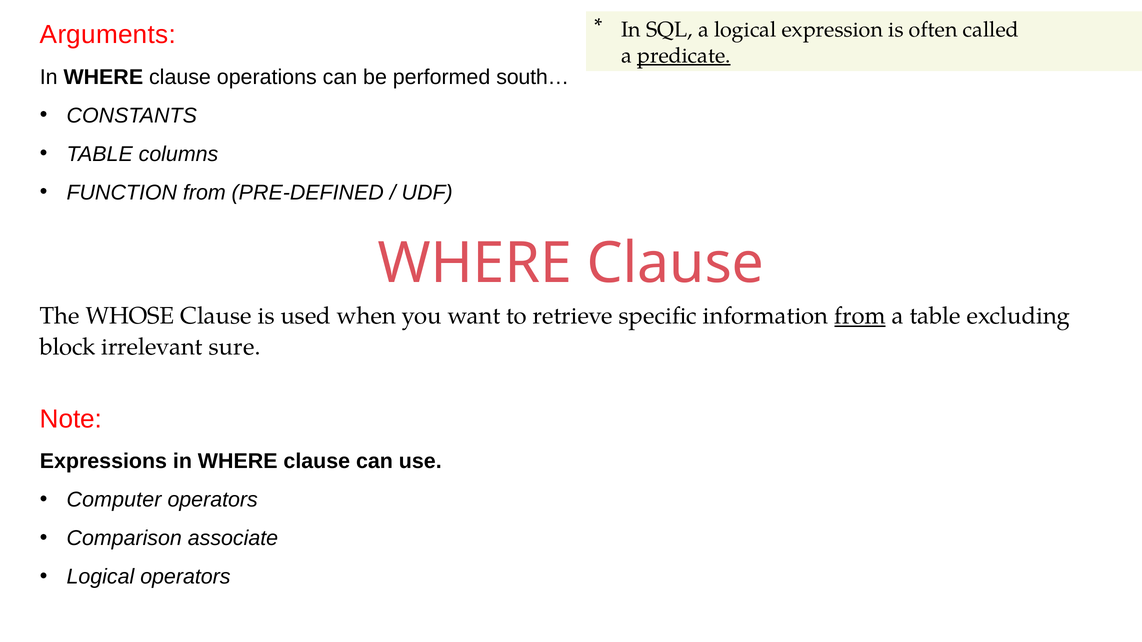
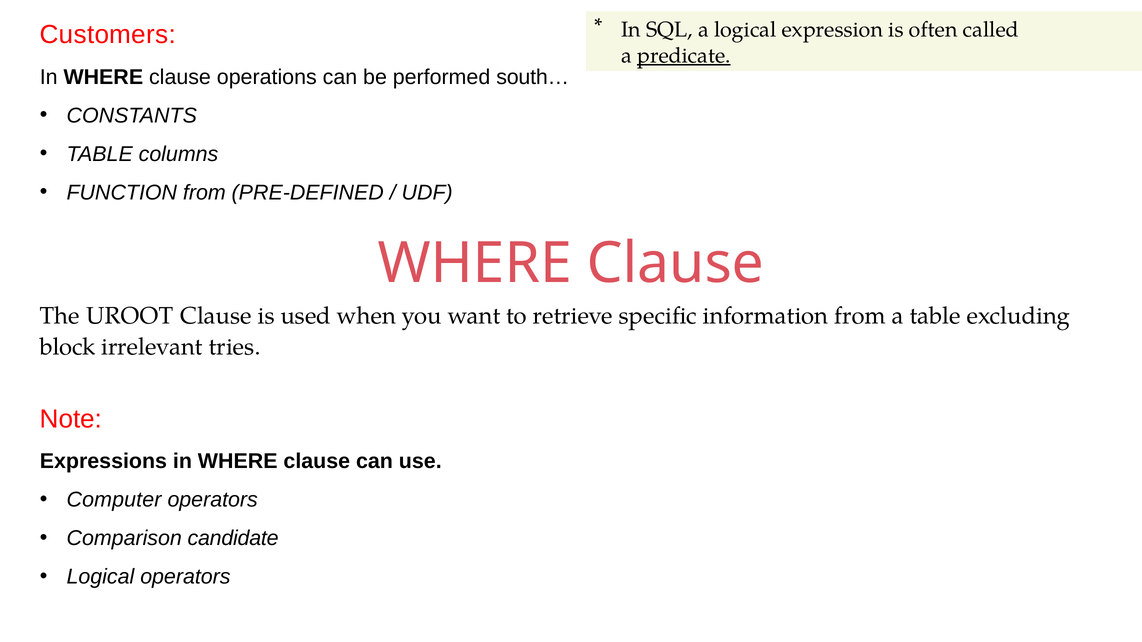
Arguments: Arguments -> Customers (108, 35)
WHOSE: WHOSE -> UROOT (130, 316)
from underline: present -> none (860, 316)
sure: sure -> tries (235, 347)
associate: associate -> candidate (233, 539)
